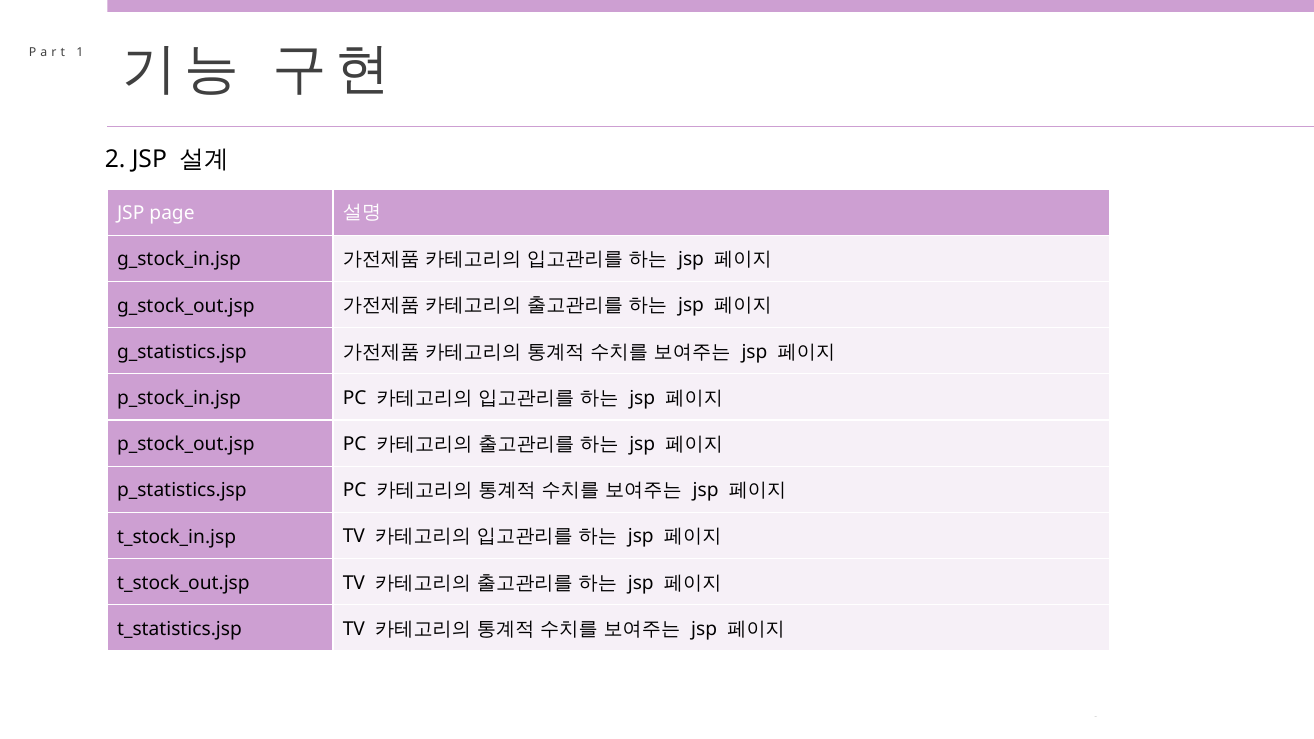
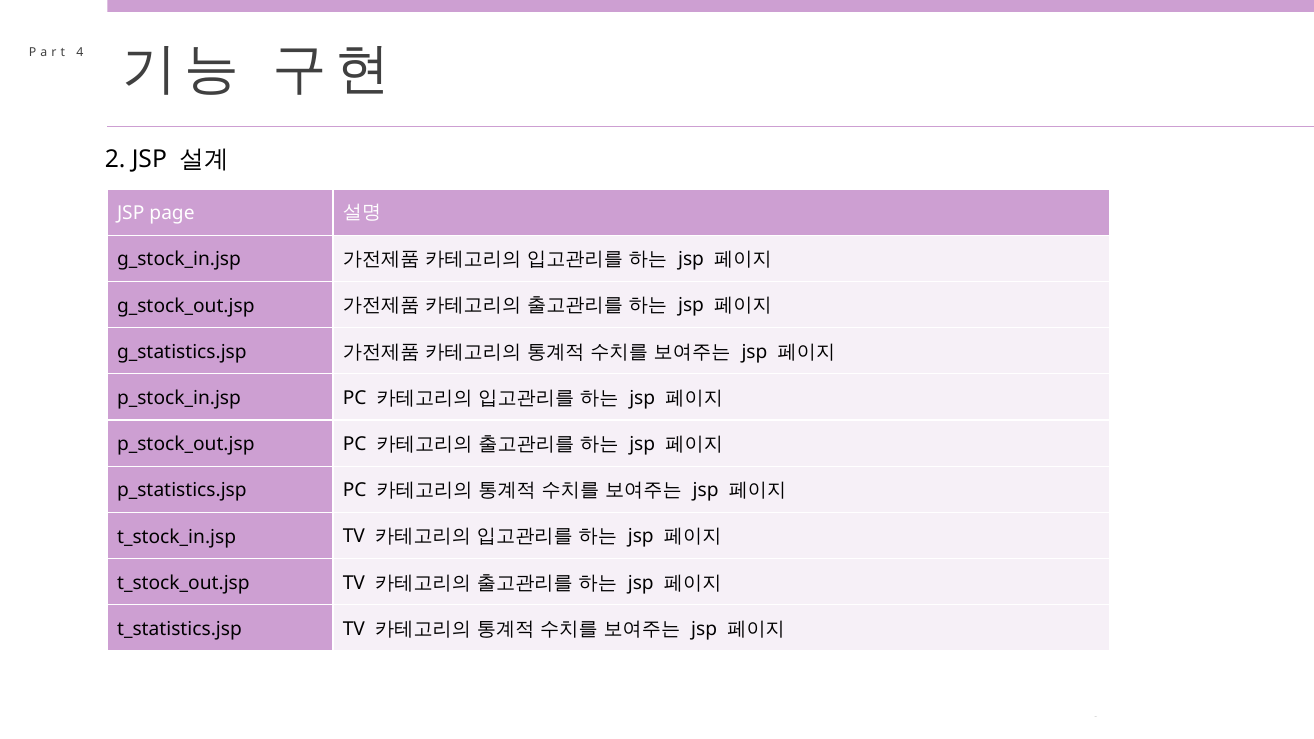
1: 1 -> 4 (80, 52)
